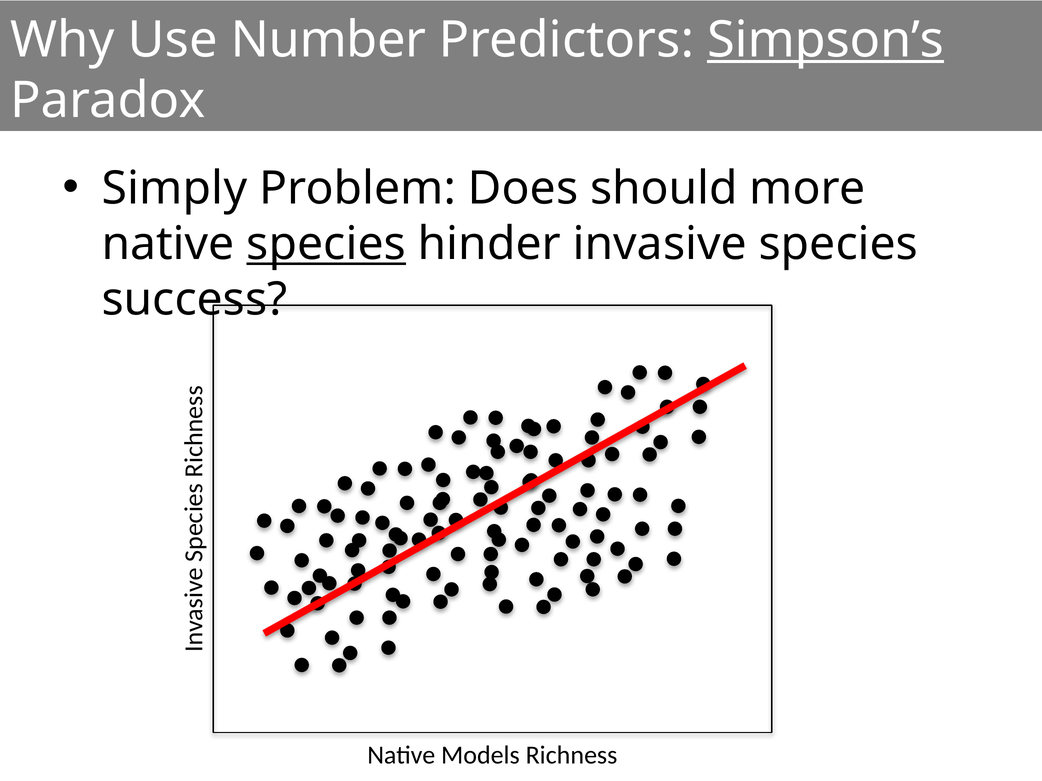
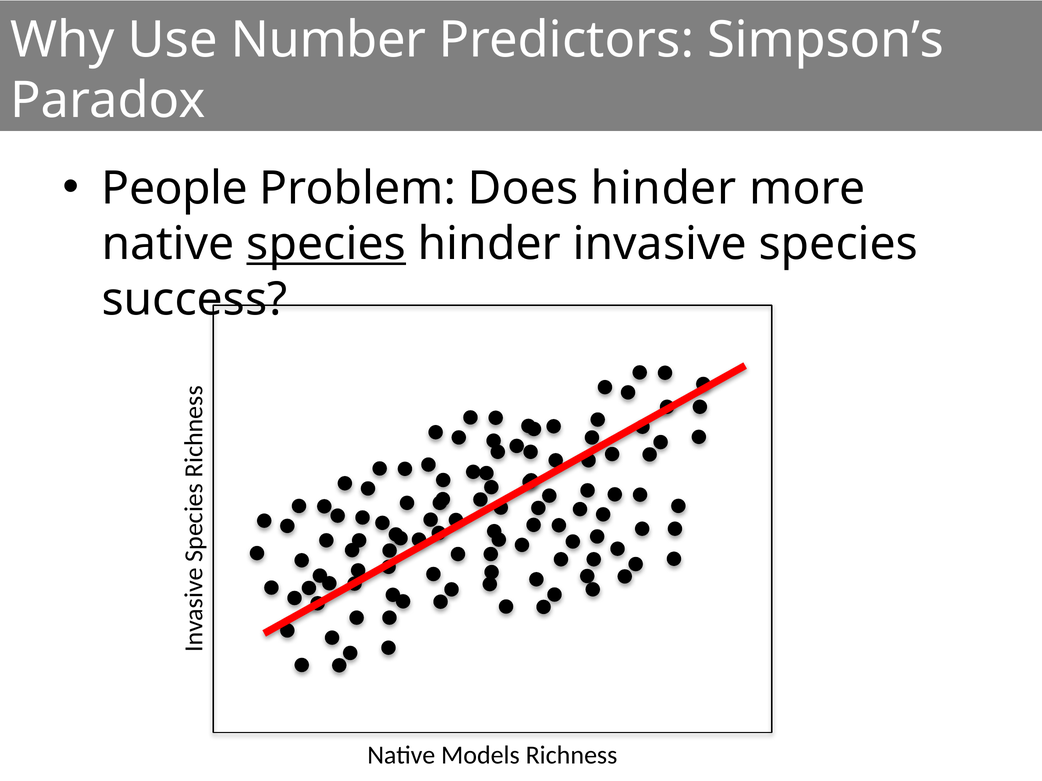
Simpson’s underline: present -> none (826, 40)
Simply: Simply -> People (175, 188)
Does should: should -> hinder (664, 188)
